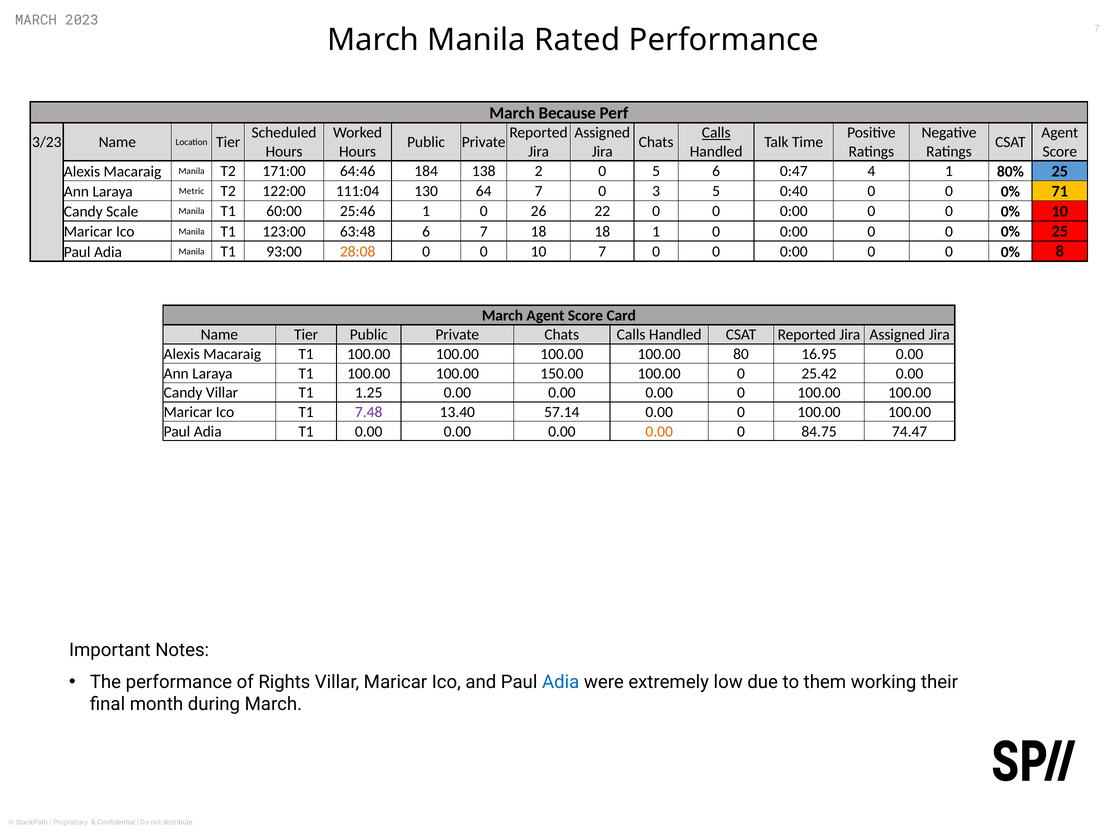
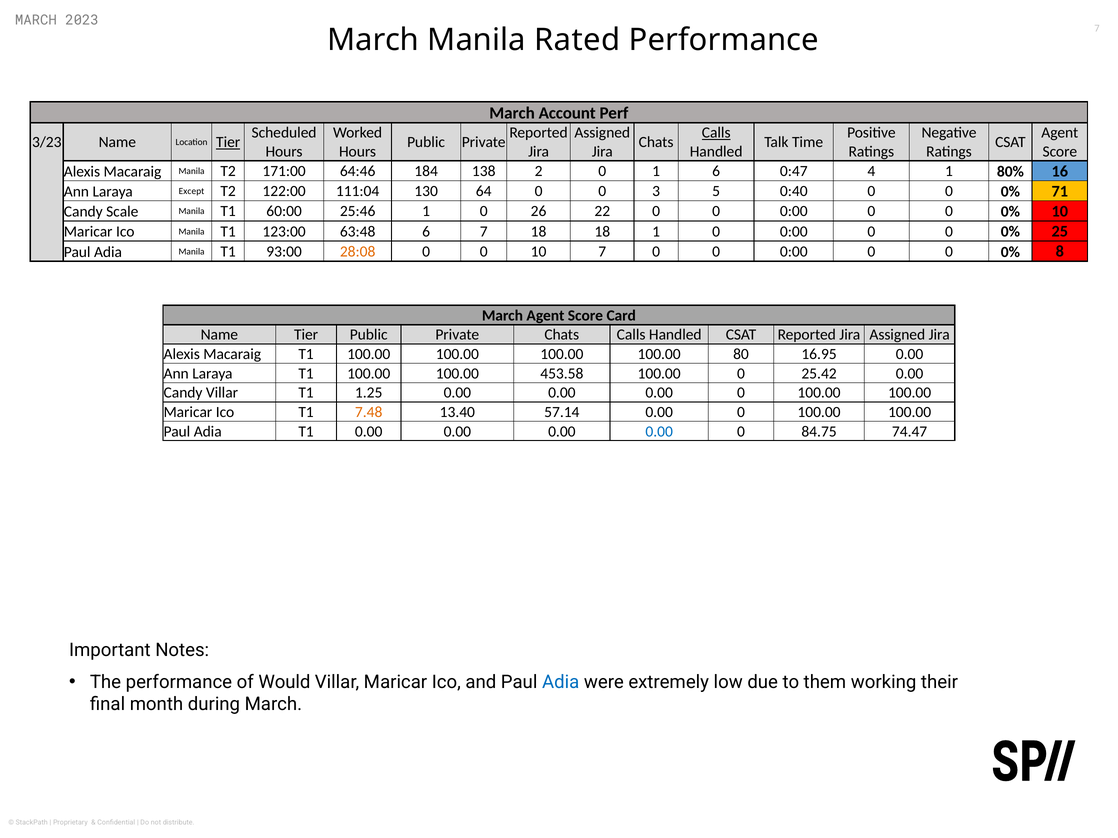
Because: Because -> Account (567, 113)
Tier underline: none -> present (228, 142)
0 5: 5 -> 1 (656, 171)
80% 25: 25 -> 16 (1060, 171)
Metric: Metric -> Except (192, 191)
64 7: 7 -> 0 (539, 191)
150.00: 150.00 -> 453.58 (562, 374)
7.48 colour: purple -> orange (369, 412)
0.00 colour: orange -> blue (659, 432)
Rights: Rights -> Would (284, 682)
